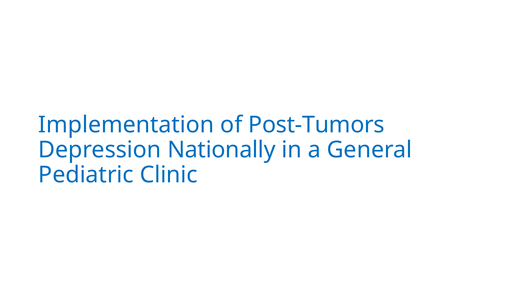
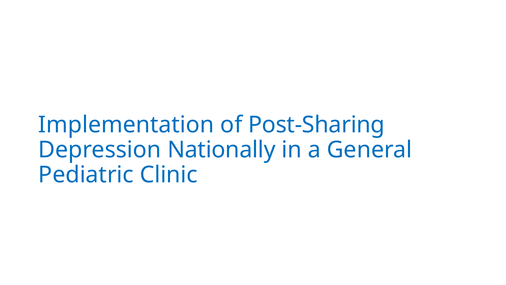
Post-Tumors: Post-Tumors -> Post-Sharing (316, 125)
